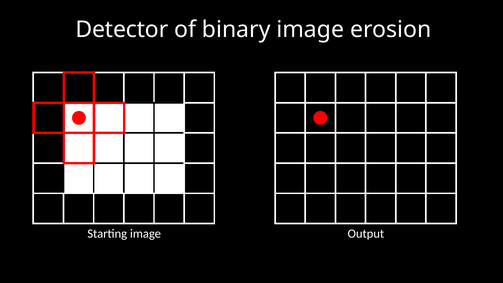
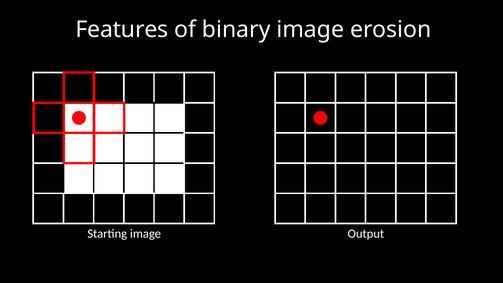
Detector: Detector -> Features (122, 30)
